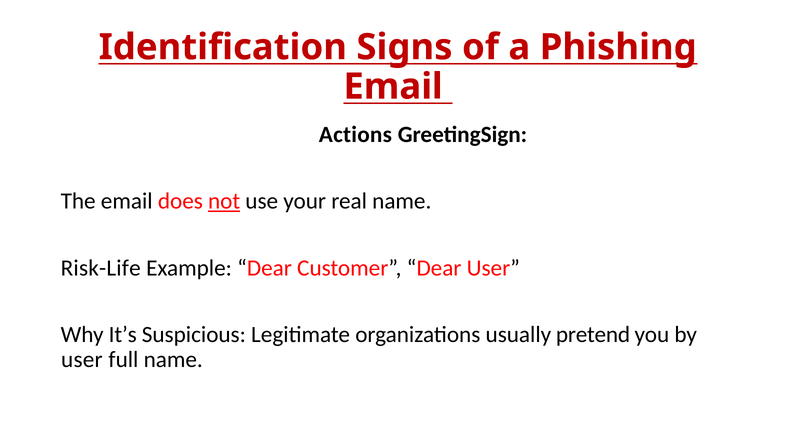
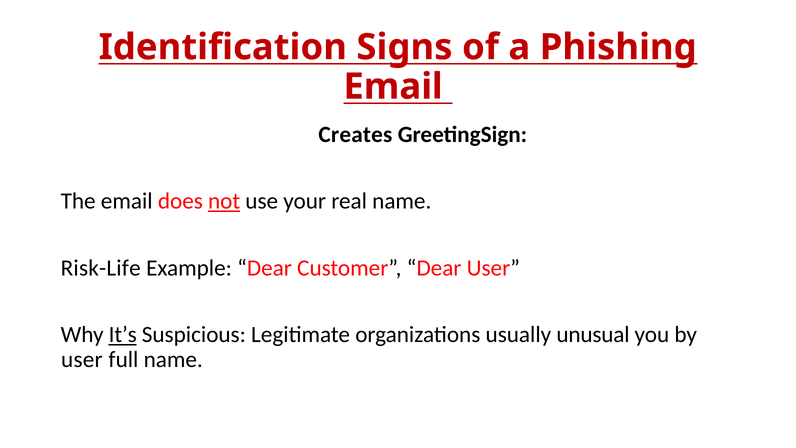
Actions: Actions -> Creates (355, 135)
It’s underline: none -> present (123, 334)
pretend: pretend -> unusual (593, 334)
